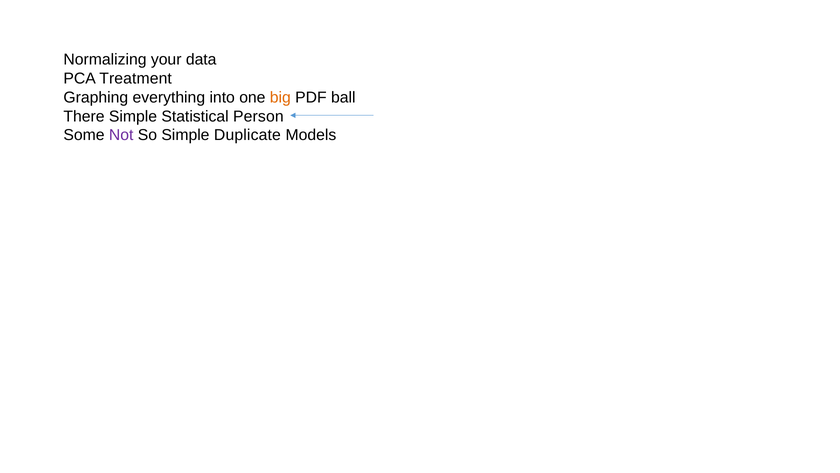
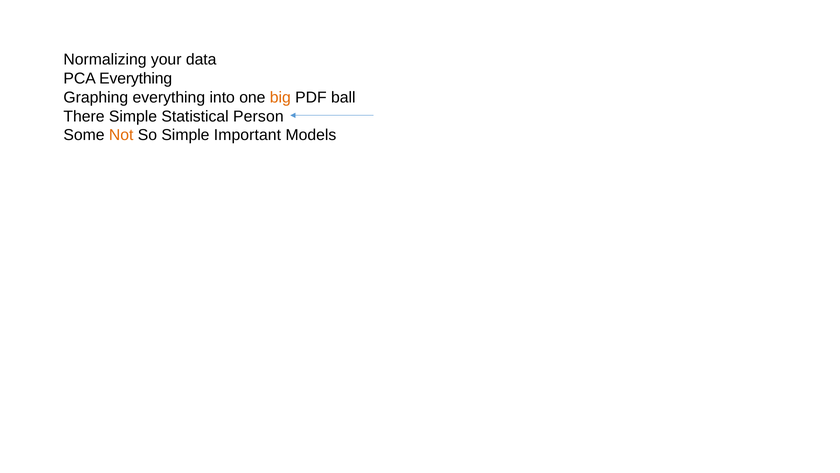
PCA Treatment: Treatment -> Everything (136, 78)
Not colour: purple -> orange (121, 135)
Duplicate: Duplicate -> Important (247, 135)
